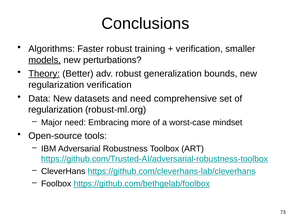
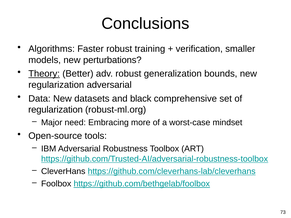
models underline: present -> none (45, 60)
regularization verification: verification -> adversarial (109, 85)
and need: need -> black (141, 99)
